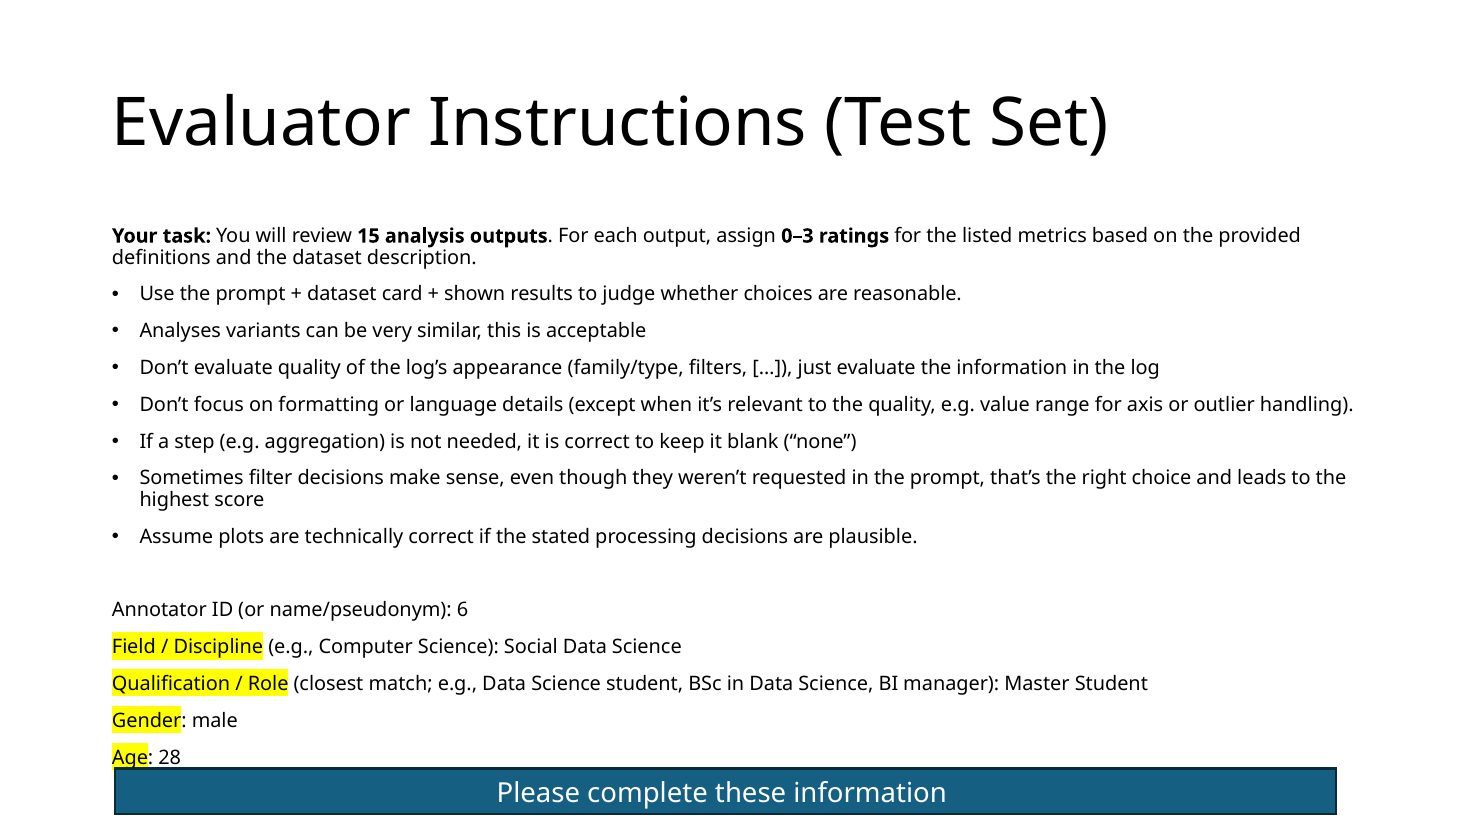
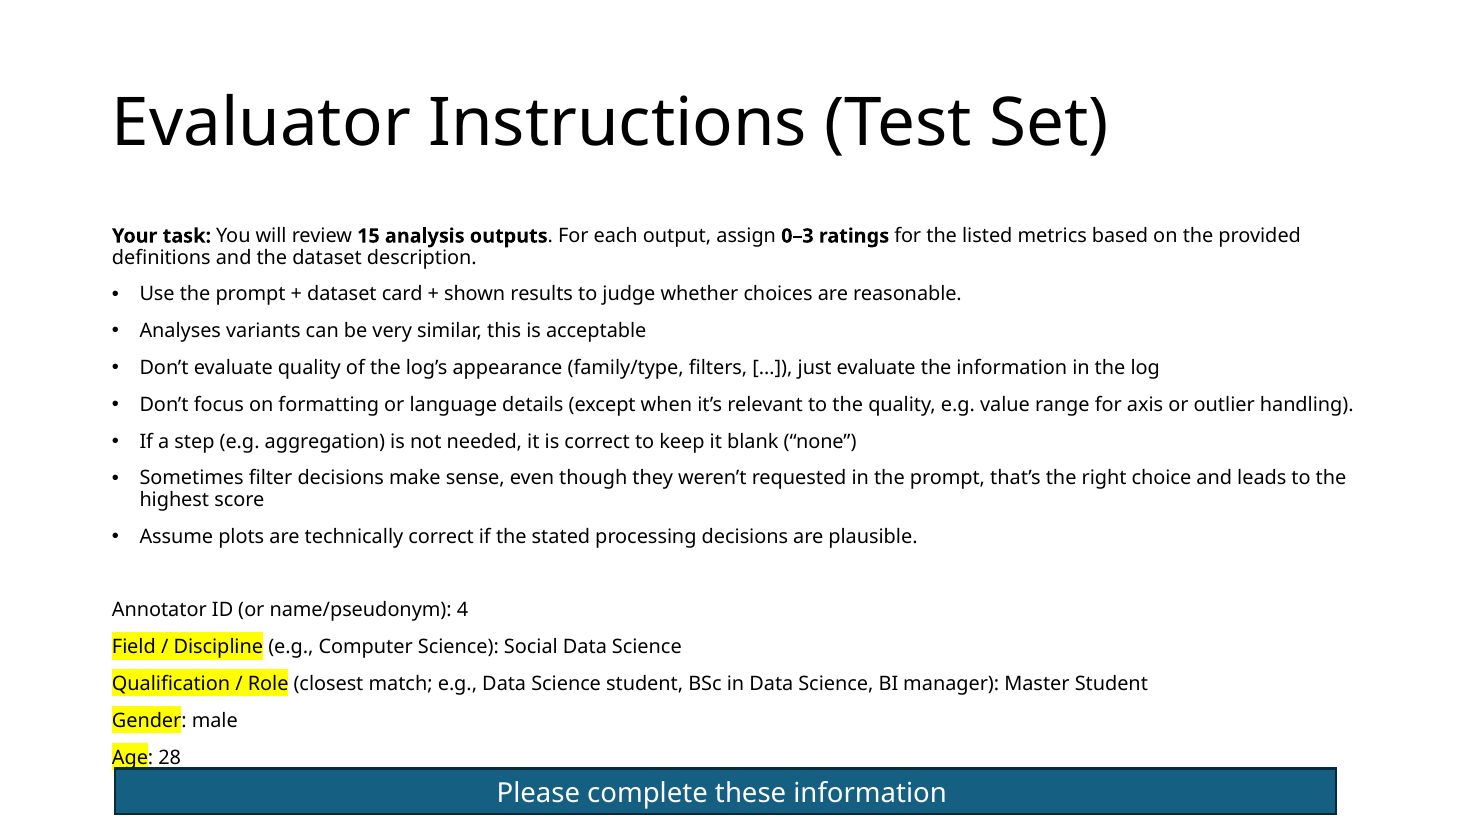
6: 6 -> 4 (462, 611)
